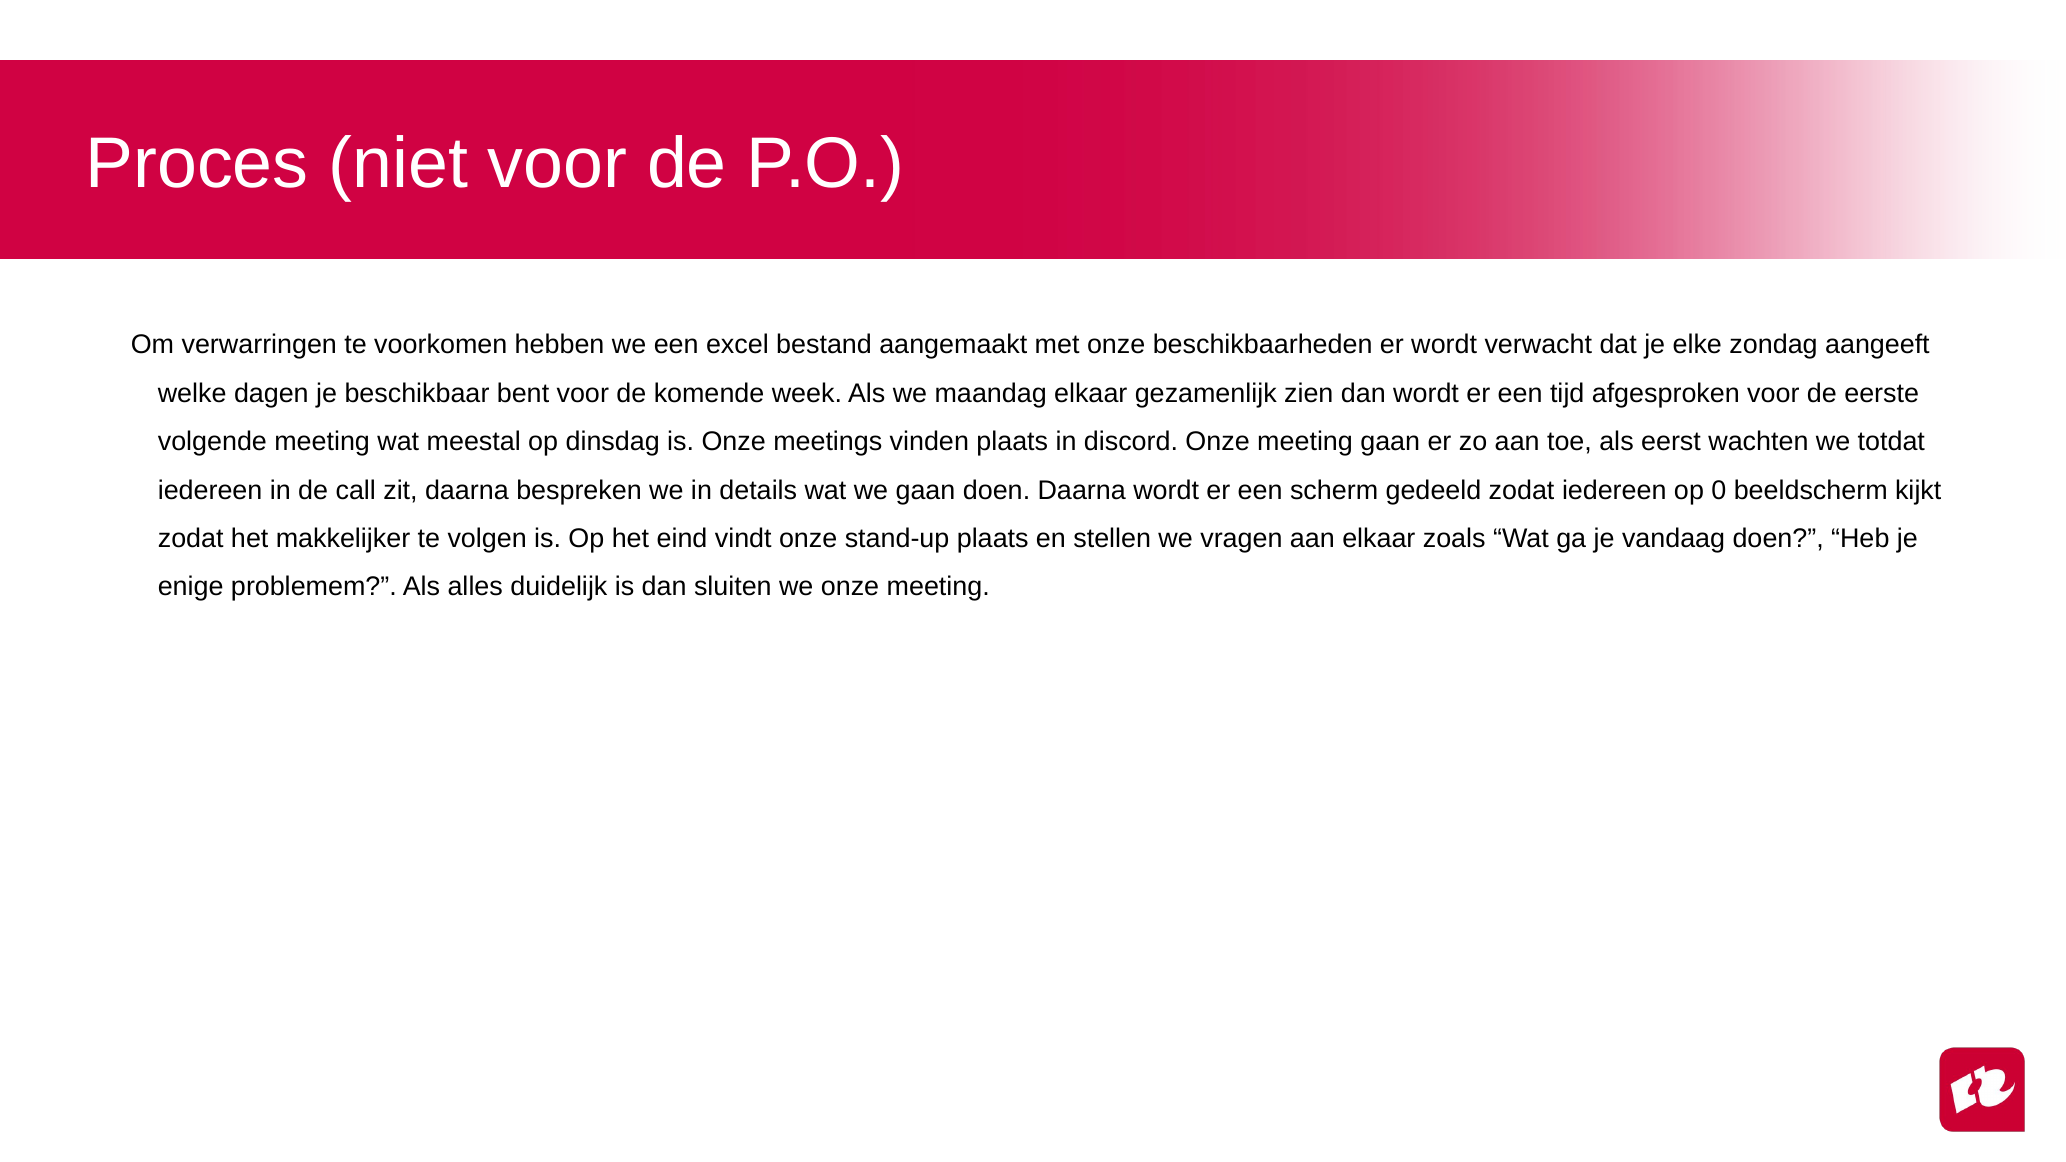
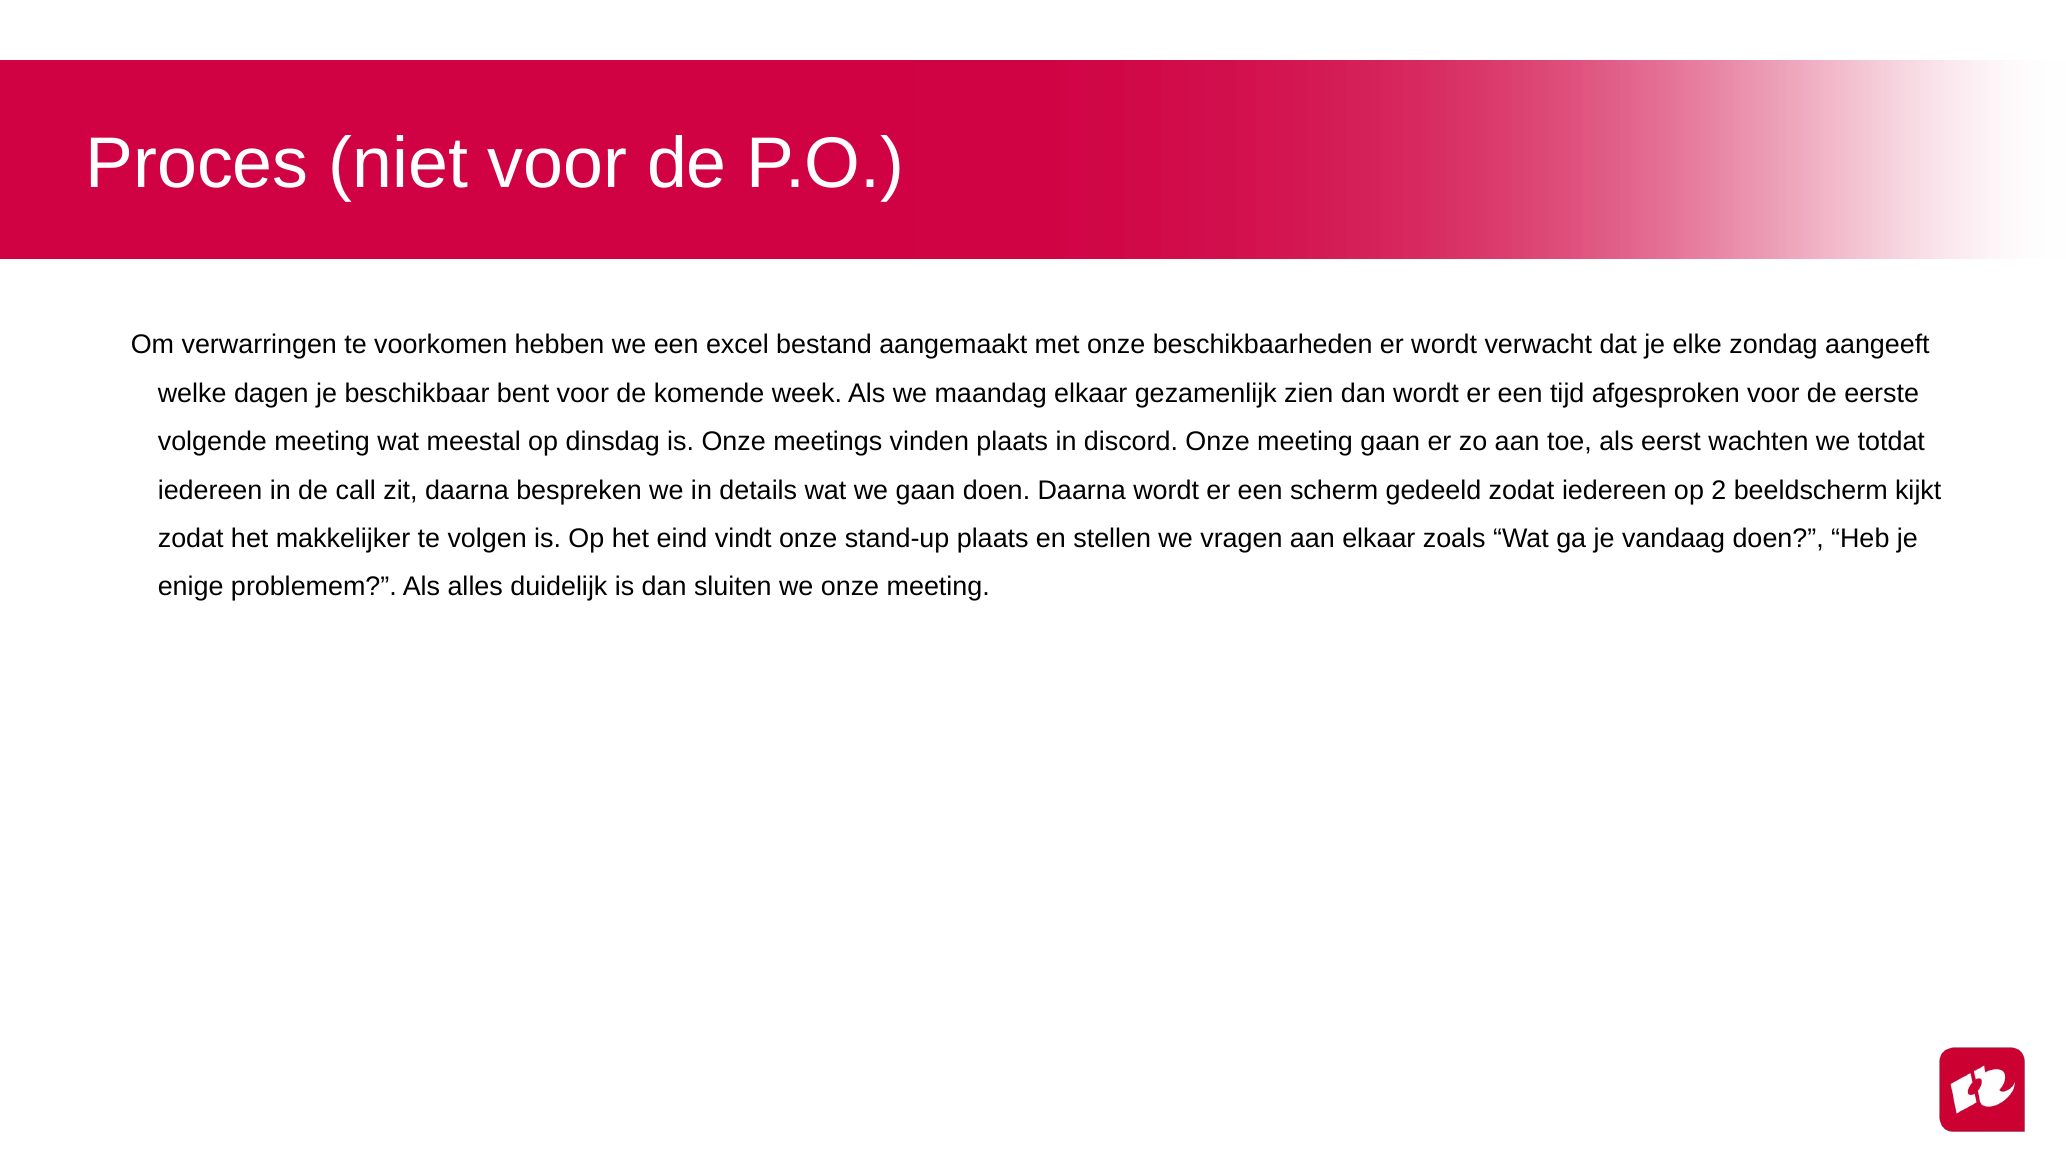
0: 0 -> 2 (1719, 490)
